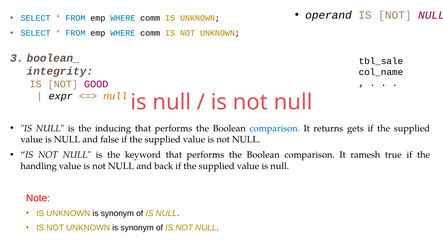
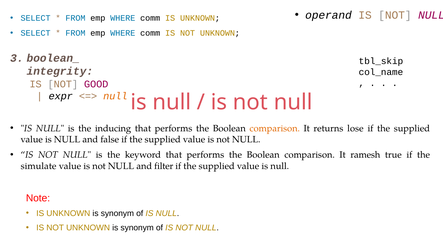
tbl_sale: tbl_sale -> tbl_skip (381, 61)
comparison colour: blue -> orange (275, 128)
gets: gets -> lose (355, 128)
handling: handling -> simulate (39, 166)
back: back -> filter (164, 166)
